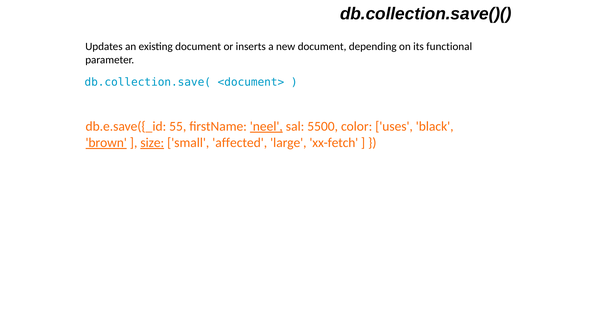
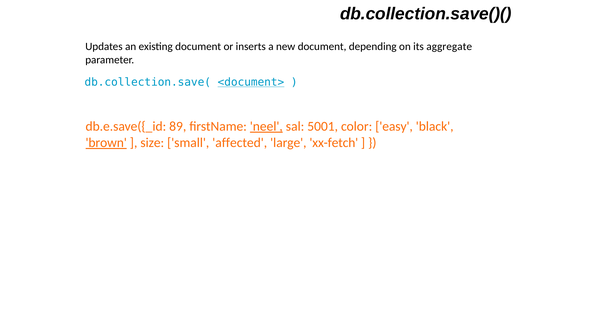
functional: functional -> aggregate (449, 46)
<document> underline: none -> present (251, 82)
55: 55 -> 89 (178, 126)
5500: 5500 -> 5001 (323, 126)
uses: uses -> easy (394, 126)
size underline: present -> none (152, 143)
